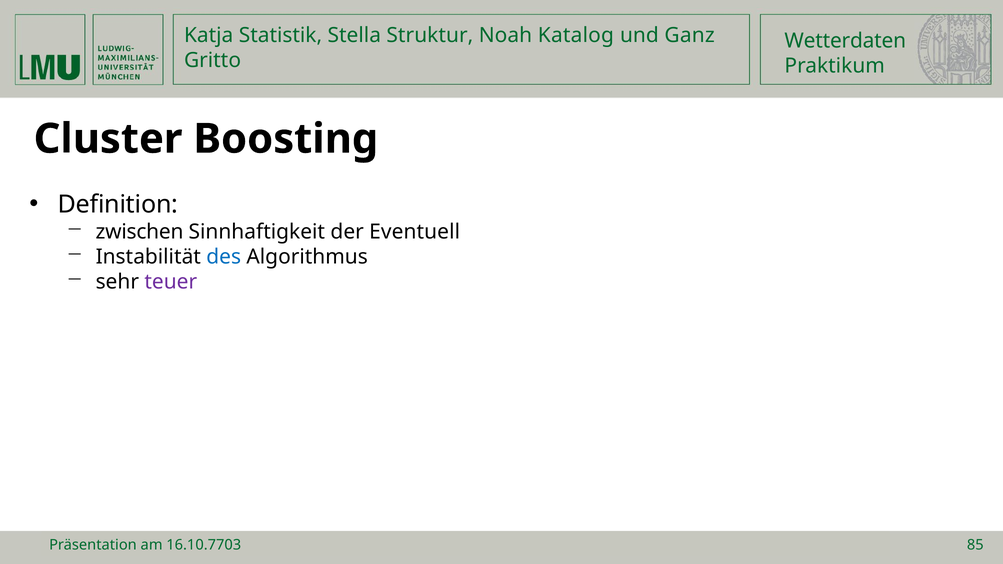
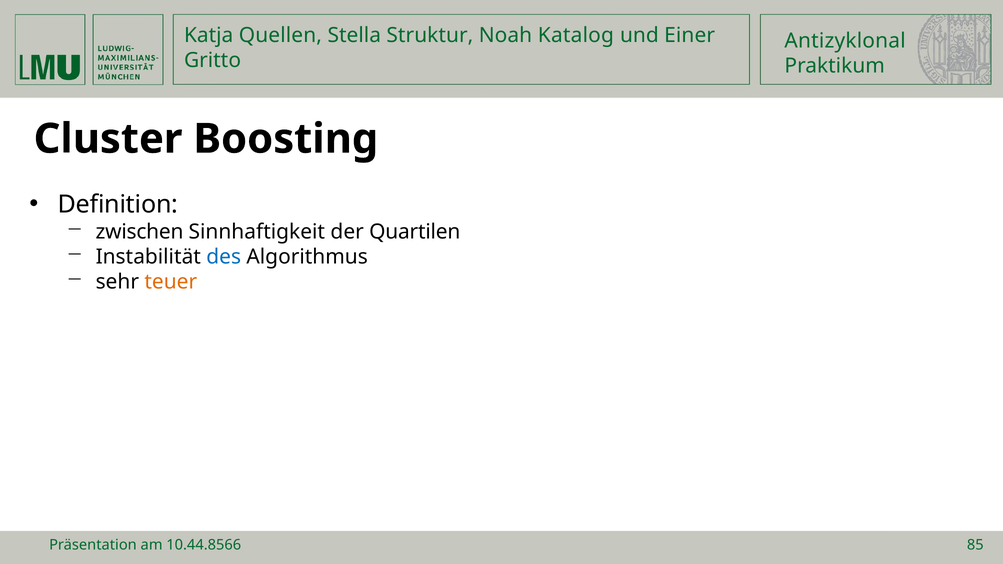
Statistik: Statistik -> Quellen (280, 35)
Ganz: Ganz -> Einer (690, 35)
Wetterdaten: Wetterdaten -> Antizyklonal (845, 41)
Eventuell: Eventuell -> Quartilen (415, 232)
teuer colour: purple -> orange (171, 282)
16.10.7703: 16.10.7703 -> 10.44.8566 (204, 545)
